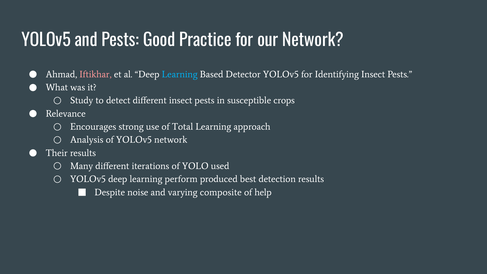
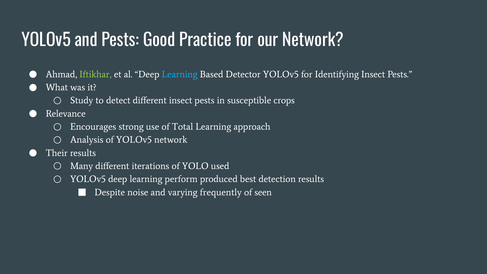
Iftikhar colour: pink -> light green (96, 74)
composite: composite -> frequently (221, 192)
help: help -> seen (263, 192)
